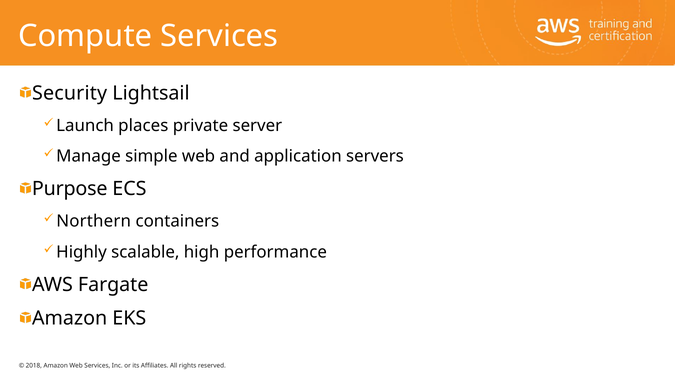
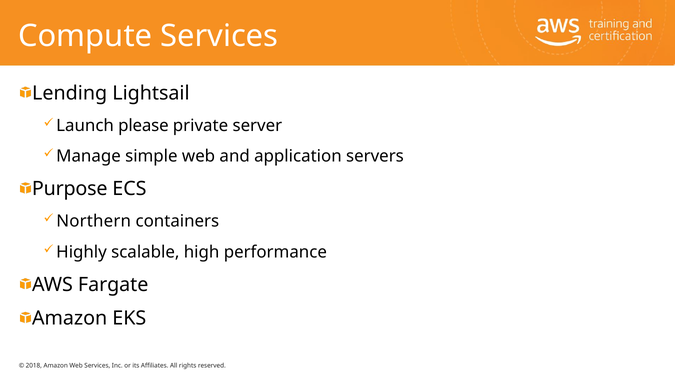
Security: Security -> Lending (70, 93)
places: places -> please (143, 125)
